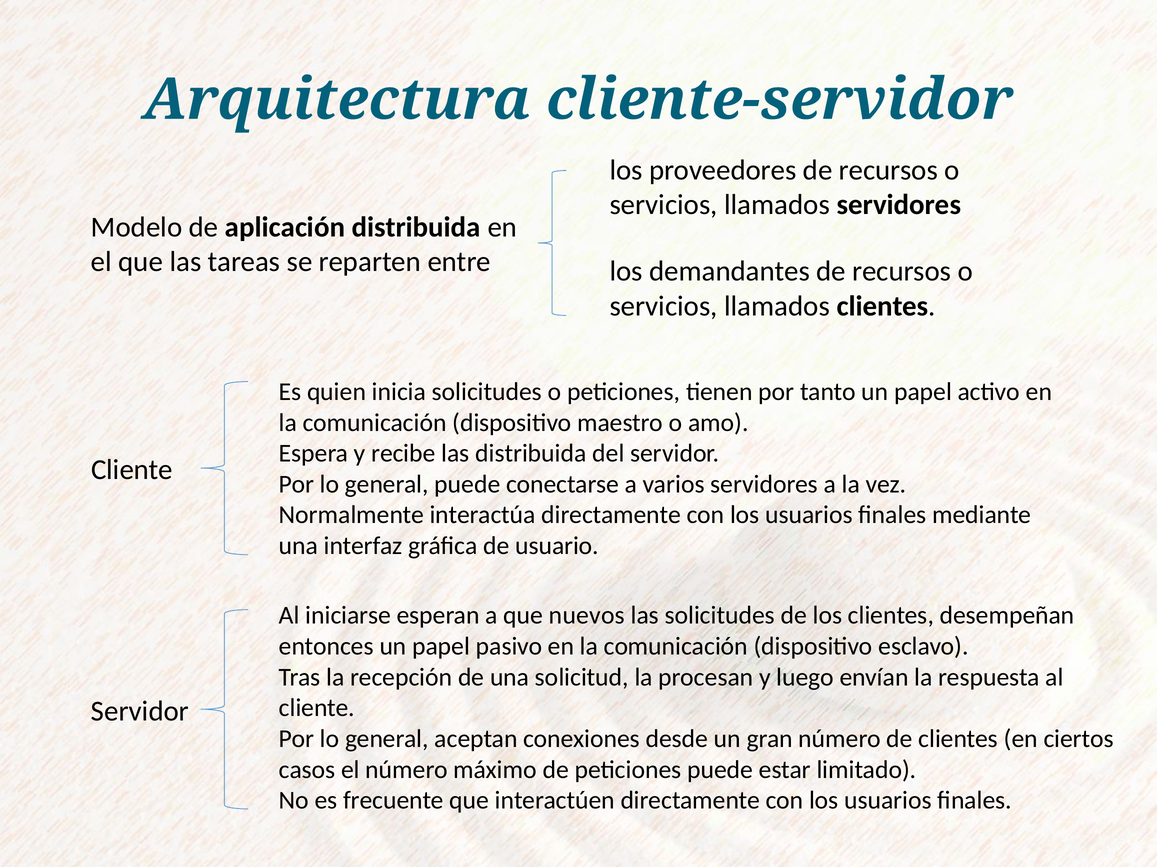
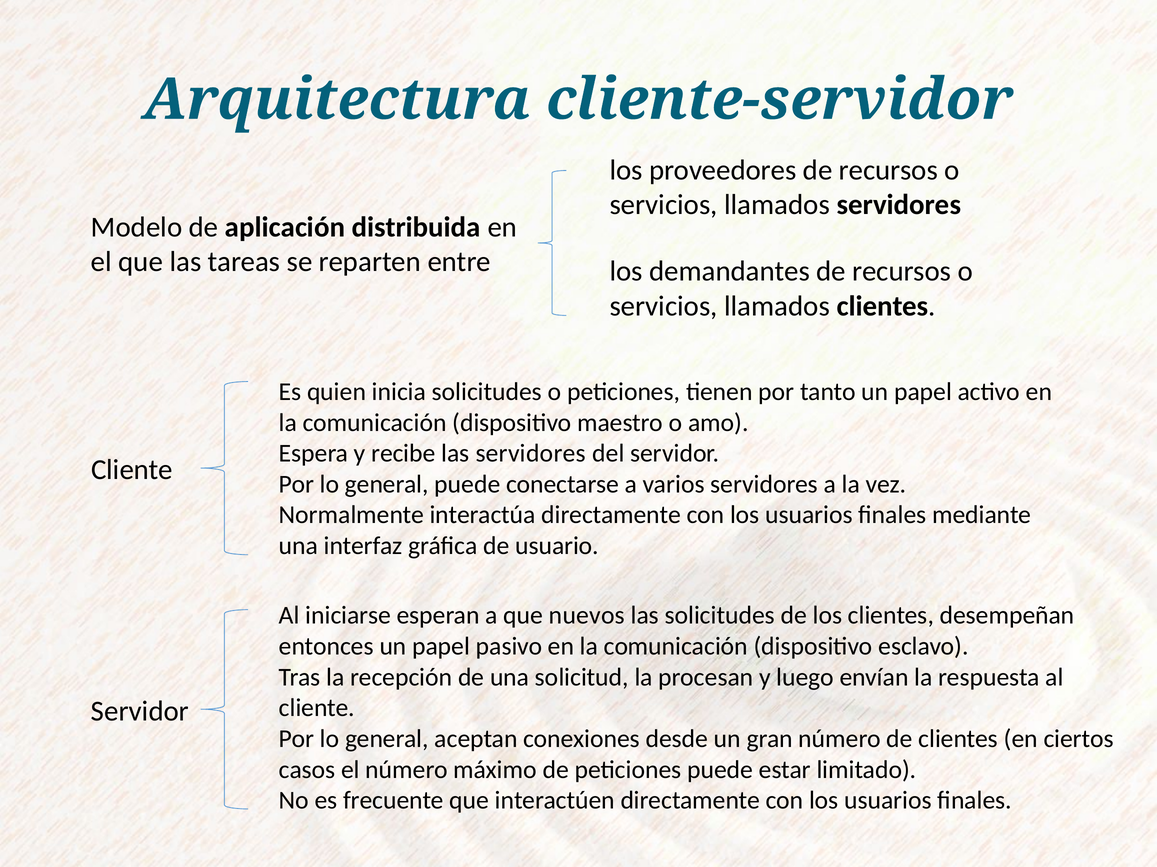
las distribuida: distribuida -> servidores (531, 454)
